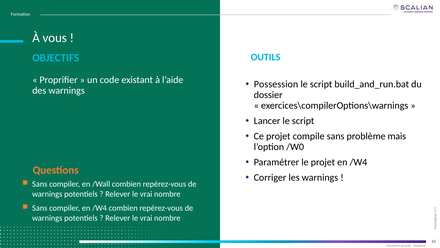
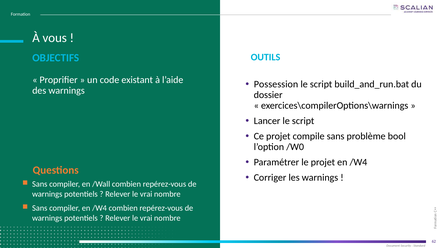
mais: mais -> bool (397, 136)
